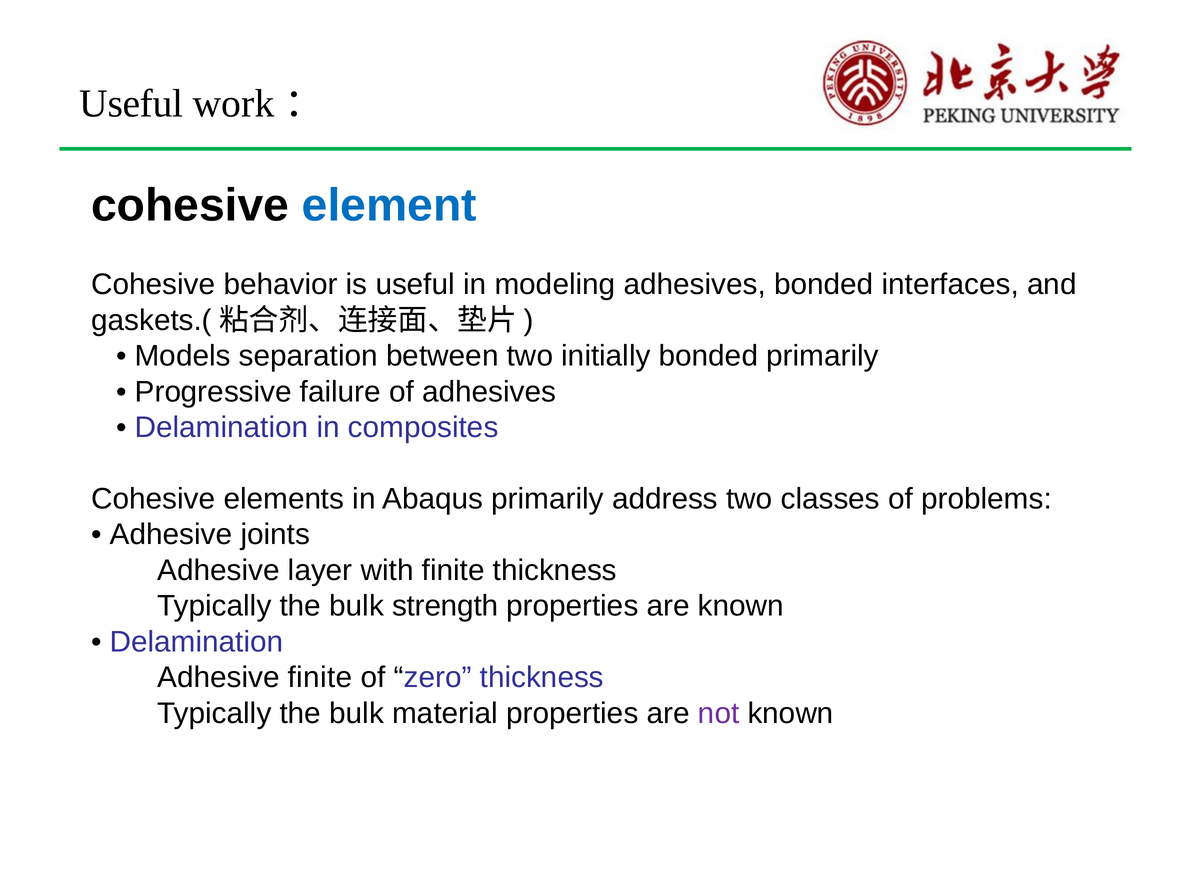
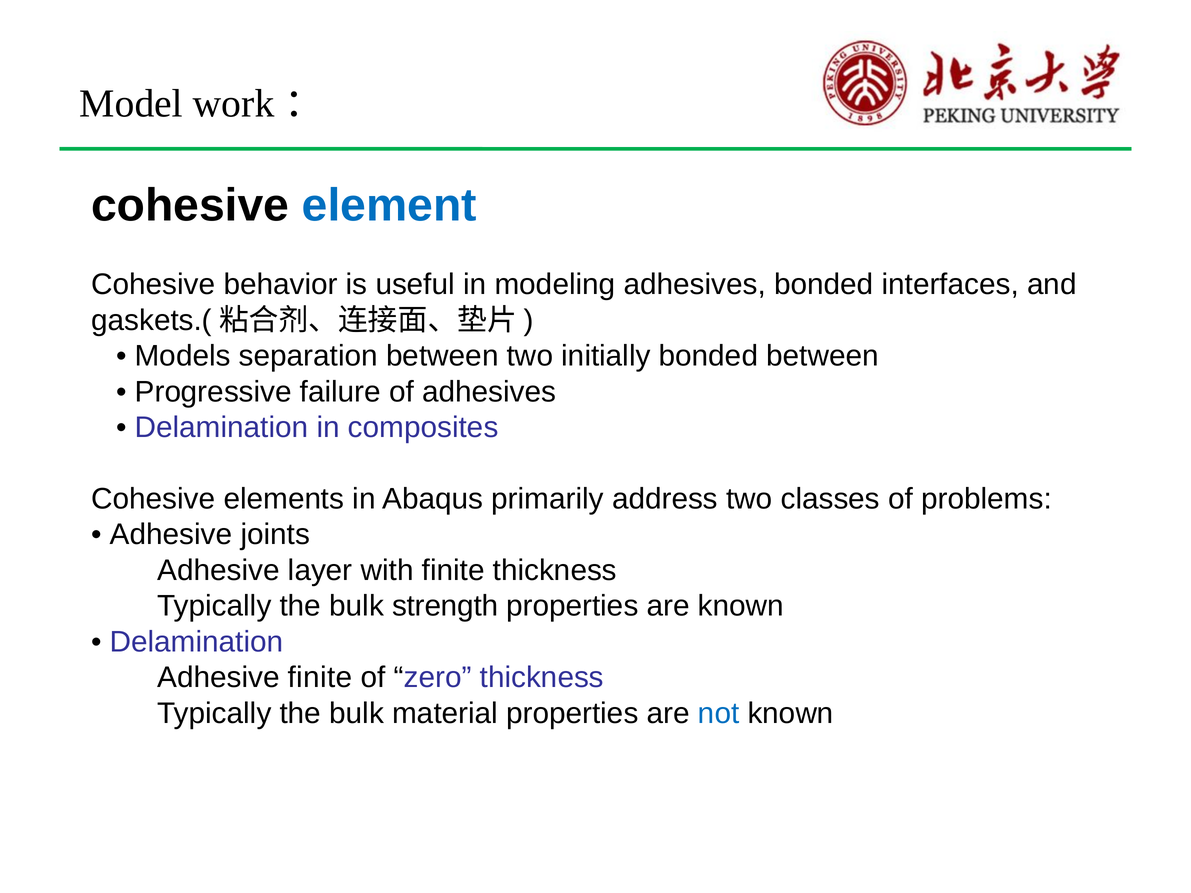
Useful: Useful -> Model (131, 104)
bonded primarily: primarily -> between (823, 356)
not colour: purple -> blue (719, 713)
